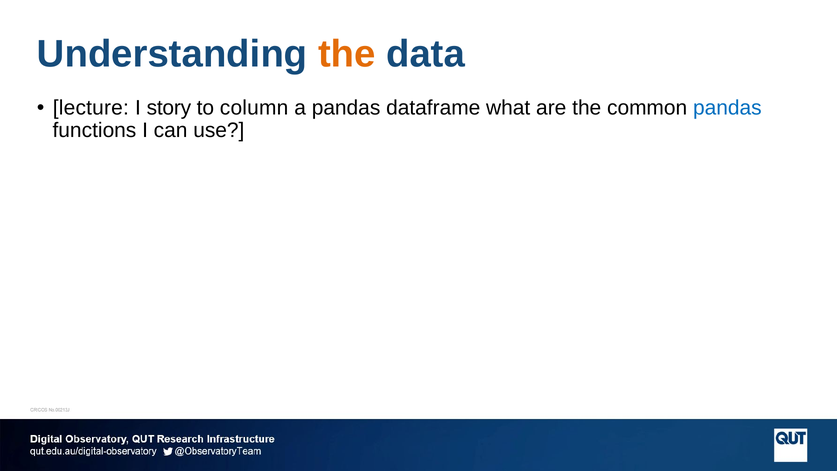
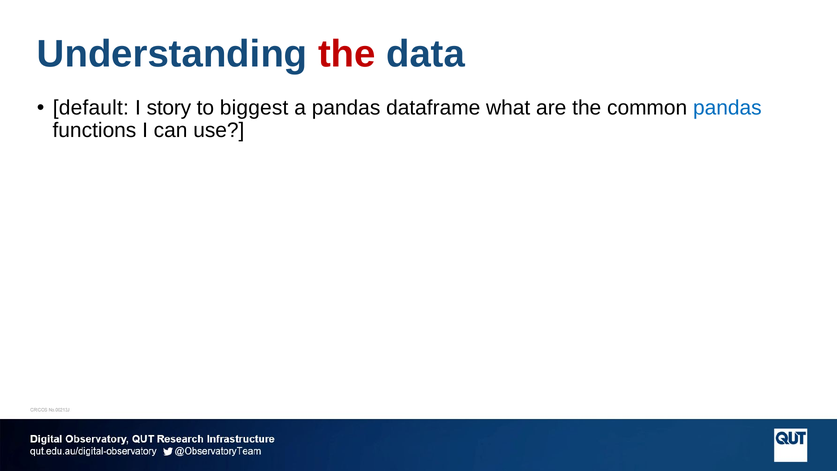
the colour: orange -> red (347, 54)
lecture: lecture -> default (91, 108)
column: column -> biggest (254, 108)
